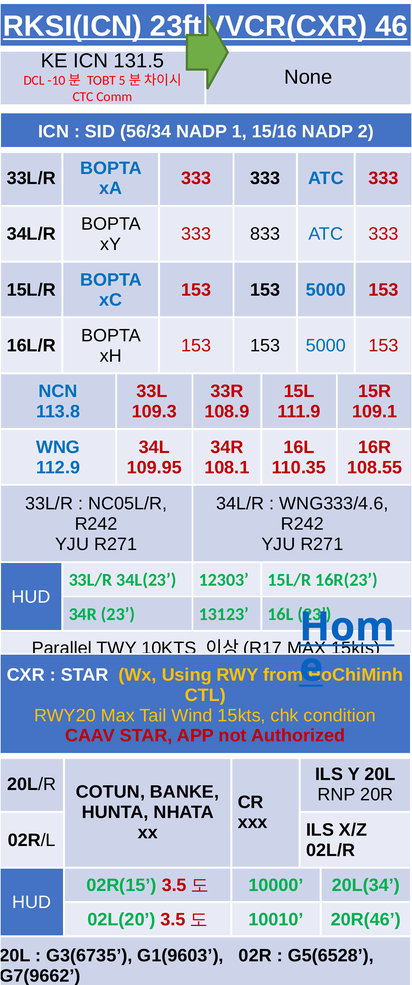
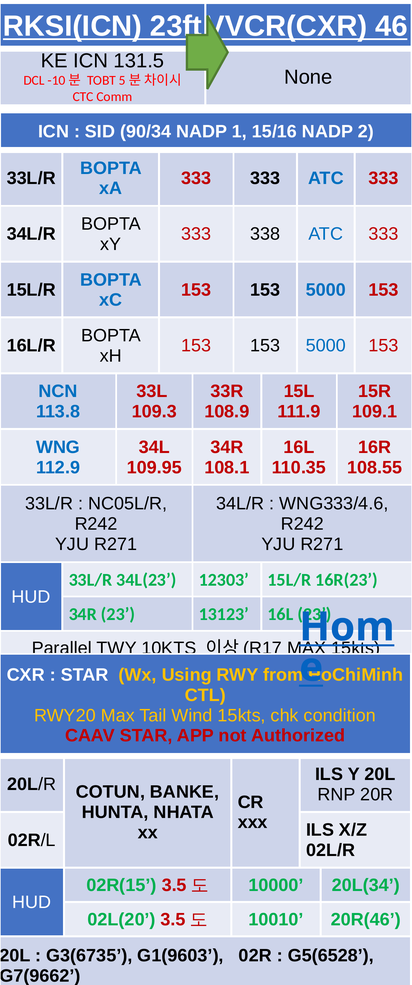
56/34: 56/34 -> 90/34 (146, 132)
833: 833 -> 338 (265, 234)
